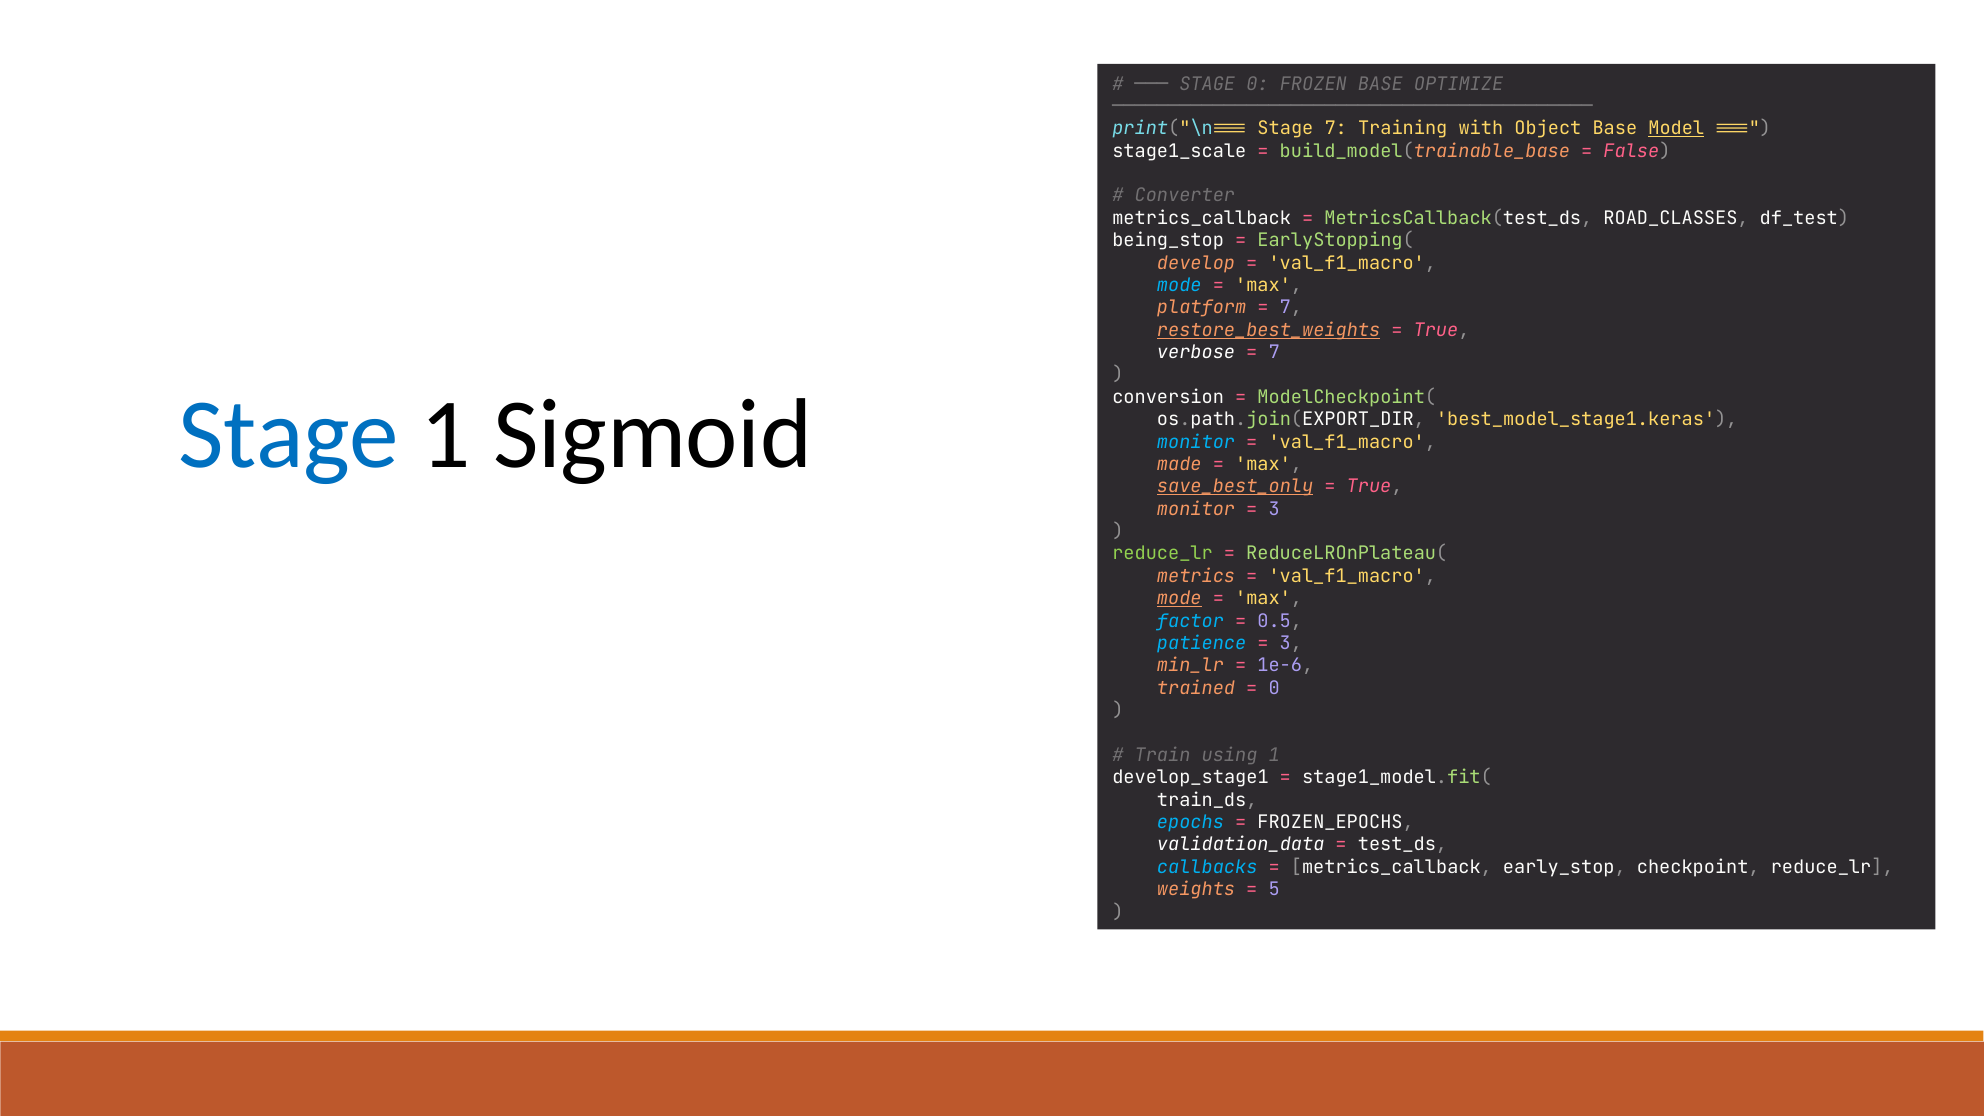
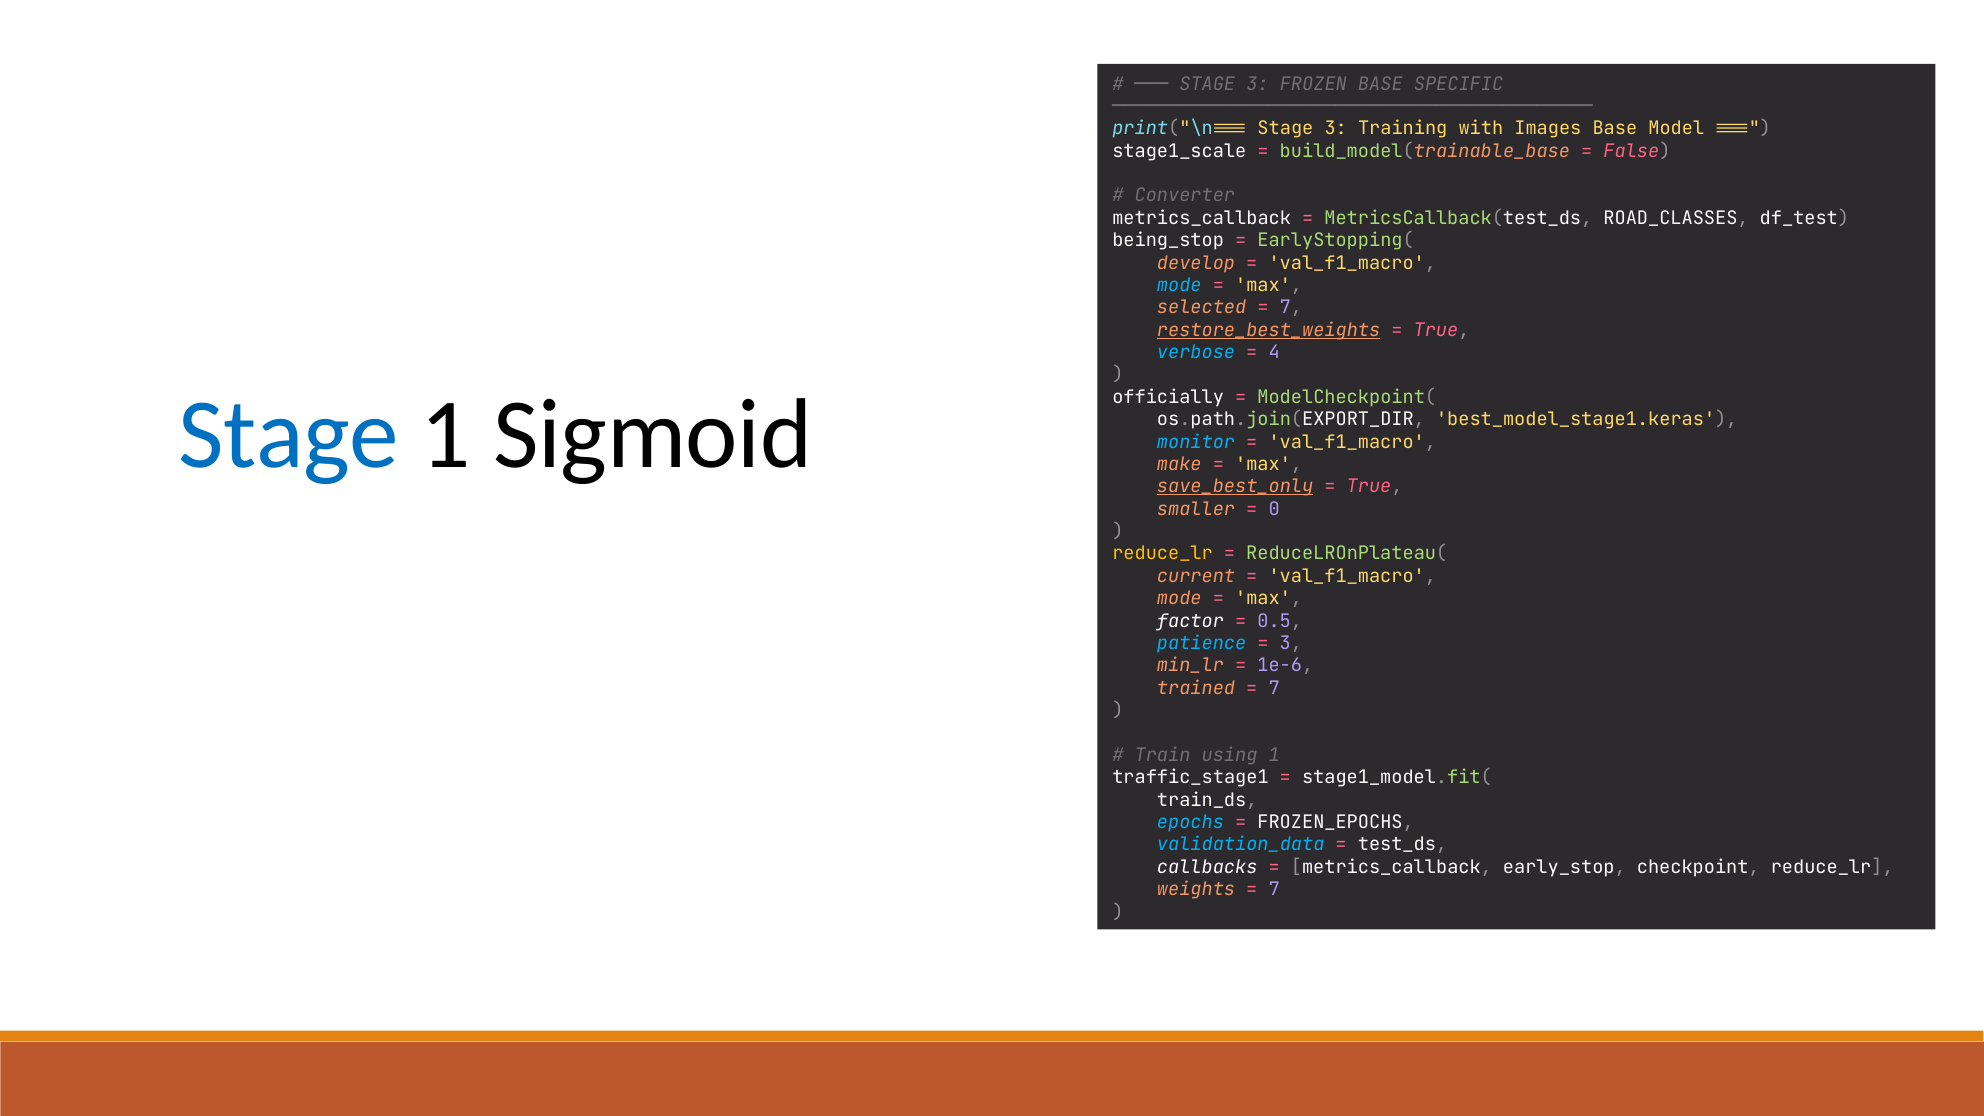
0: 0 -> 3 (1257, 84)
OPTIMIZE: OPTIMIZE -> SPECIFIC (1459, 84)
print("\n=== Stage 7: 7 -> 3 (1336, 129)
Object: Object -> Images (1548, 129)
Model underline: present -> none (1676, 129)
platform: platform -> selected (1202, 308)
verbose colour: white -> light blue (1196, 352)
7: 7 -> 4 (1274, 352)
conversion: conversion -> officially (1168, 397)
made: made -> make (1179, 464)
monitor: monitor -> smaller (1196, 509)
3: 3 -> 0 (1274, 509)
reduce_lr colour: light green -> yellow (1163, 554)
metrics: metrics -> current (1196, 576)
mode underline: present -> none (1179, 599)
factor colour: light blue -> white (1190, 621)
0: 0 -> 7 (1274, 688)
develop_stage1: develop_stage1 -> traffic_stage1 (1190, 778)
validation_data colour: white -> light blue (1241, 845)
callbacks colour: light blue -> white (1207, 867)
5: 5 -> 7 (1274, 890)
